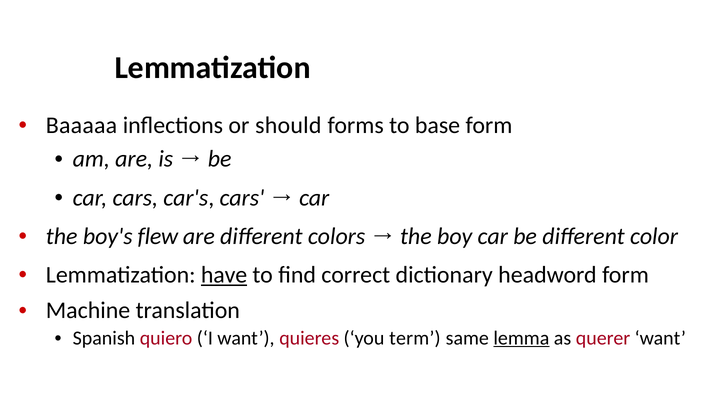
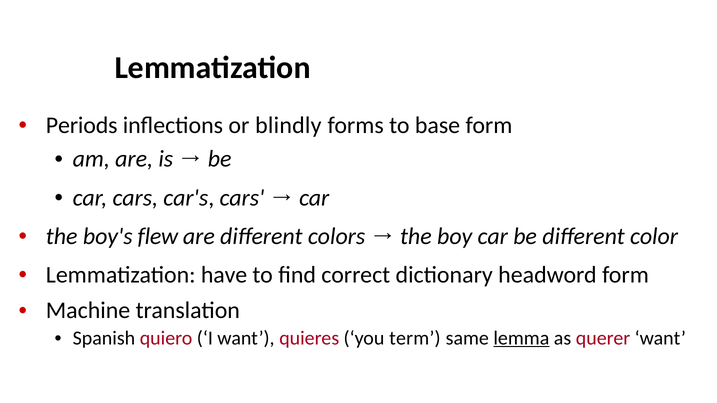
Baaaaa: Baaaaa -> Periods (82, 126)
should: should -> blindly (288, 126)
have underline: present -> none (224, 275)
